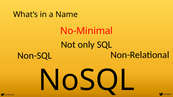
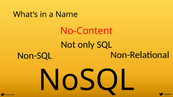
No-Minimal: No-Minimal -> No-Content (86, 31)
